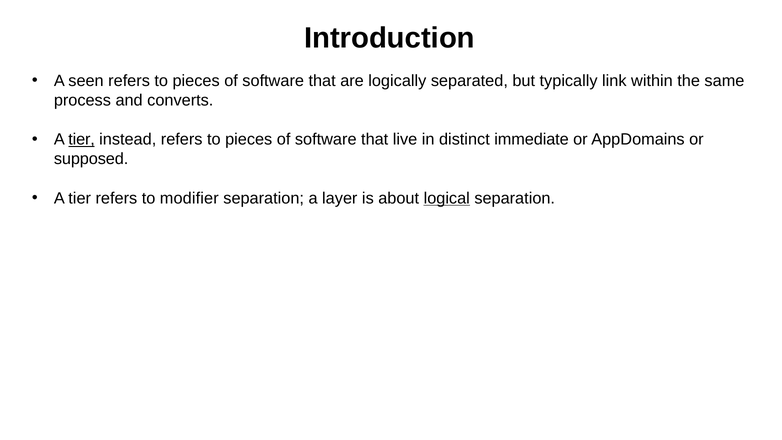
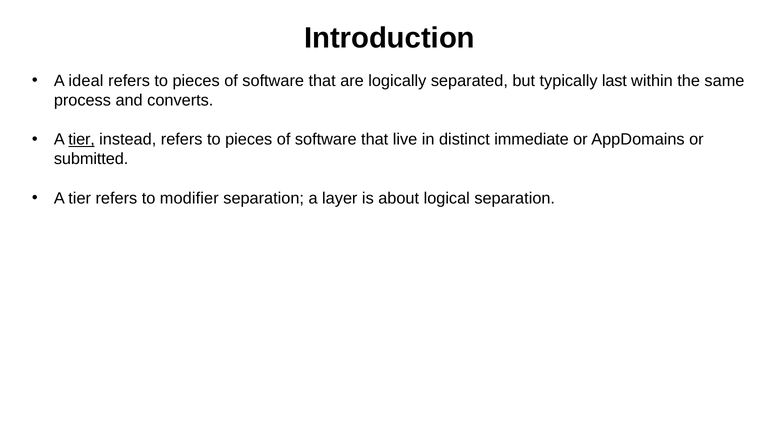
seen: seen -> ideal (86, 81)
link: link -> last (614, 81)
supposed: supposed -> submitted (91, 159)
logical underline: present -> none (447, 198)
